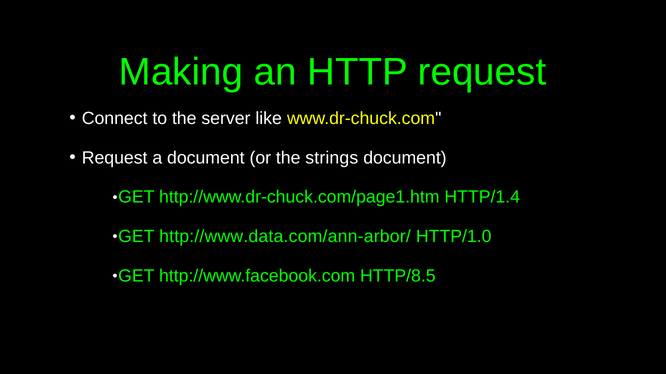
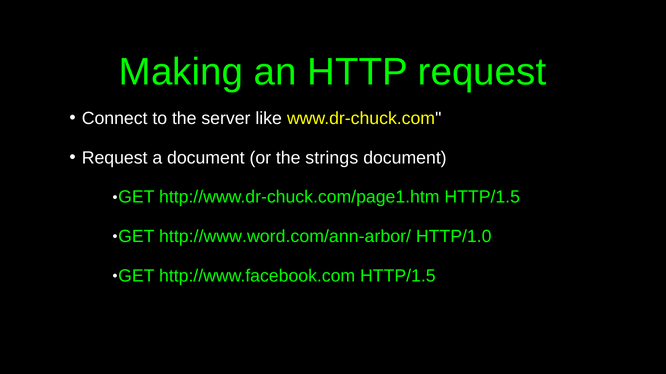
http://www.dr-chuck.com/page1.htm HTTP/1.4: HTTP/1.4 -> HTTP/1.5 (482, 197)
http://www.data.com/ann-arbor/: http://www.data.com/ann-arbor/ -> http://www.word.com/ann-arbor/ (285, 237)
http://www.facebook.com HTTP/8.5: HTTP/8.5 -> HTTP/1.5 (398, 276)
